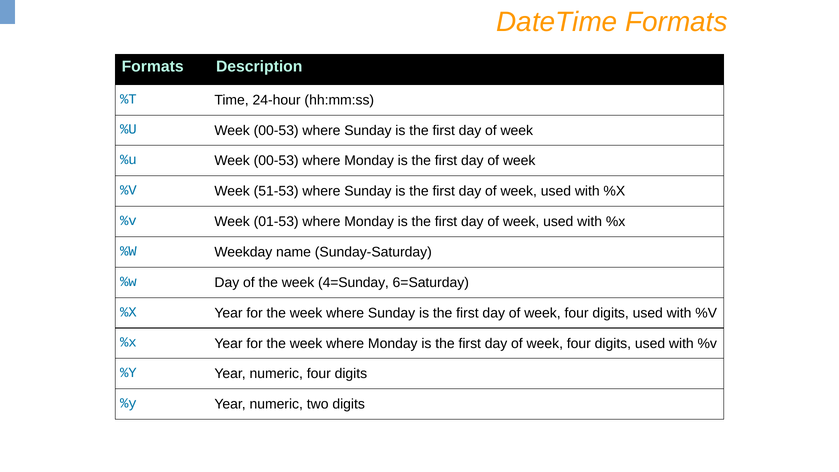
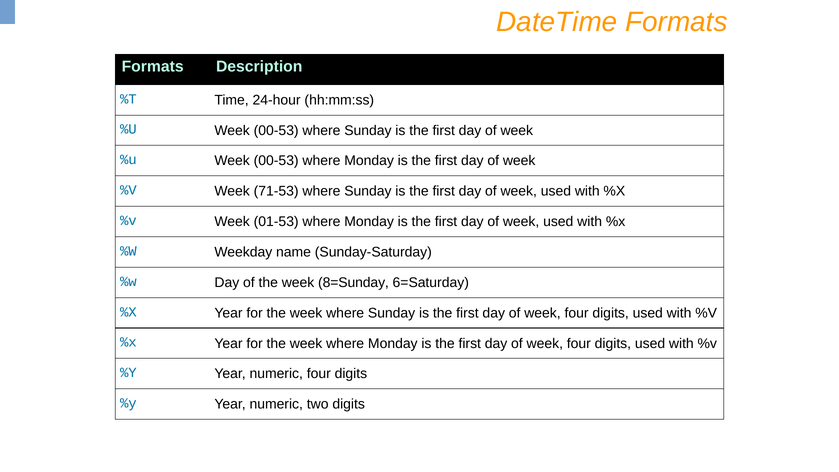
51-53: 51-53 -> 71-53 (276, 191)
4=Sunday: 4=Sunday -> 8=Sunday (353, 283)
